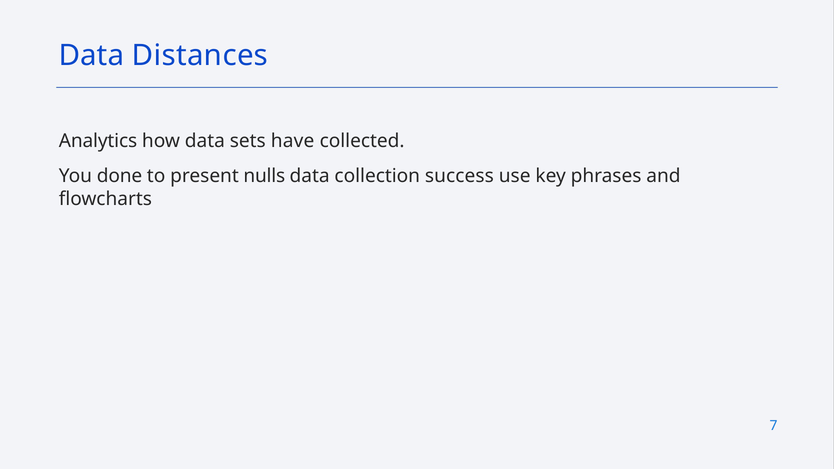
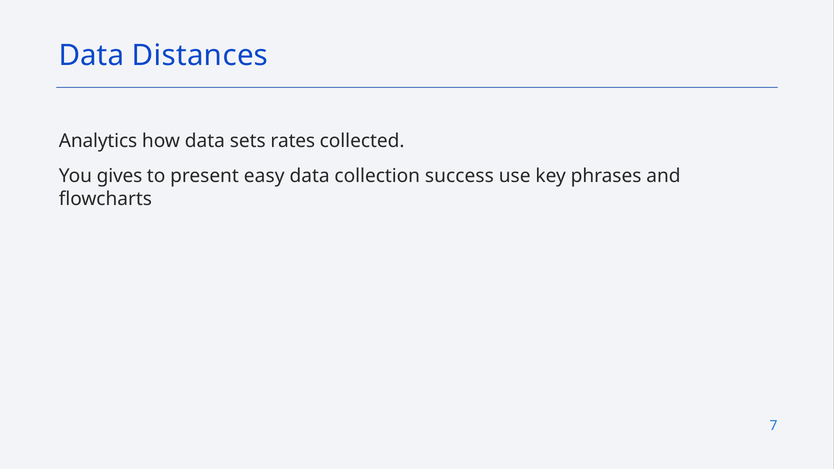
have: have -> rates (293, 141)
done: done -> gives (120, 176)
nulls: nulls -> easy (264, 176)
